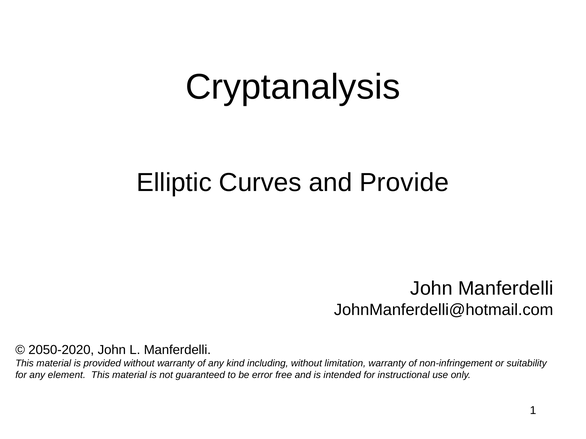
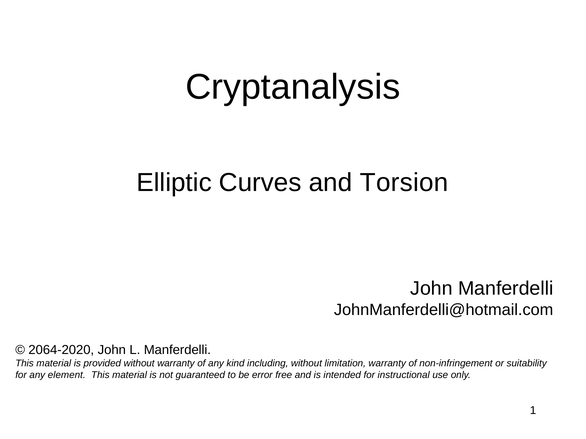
Provide: Provide -> Torsion (404, 183)
2050-2020: 2050-2020 -> 2064-2020 (61, 350)
